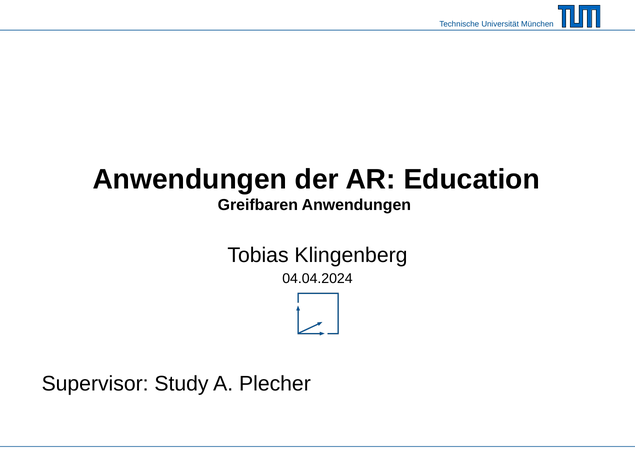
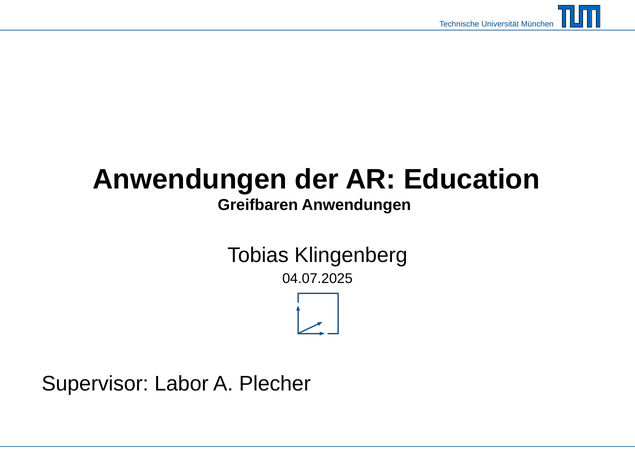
04.04.2024: 04.04.2024 -> 04.07.2025 (317, 279)
Study: Study -> Labor (182, 384)
